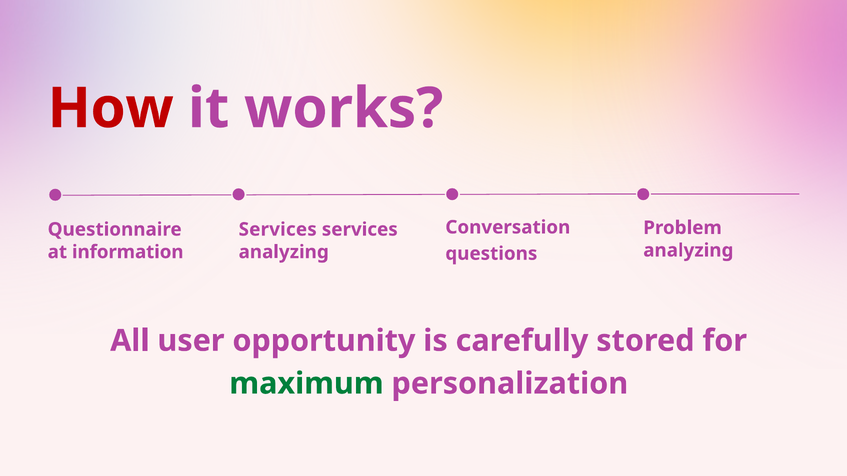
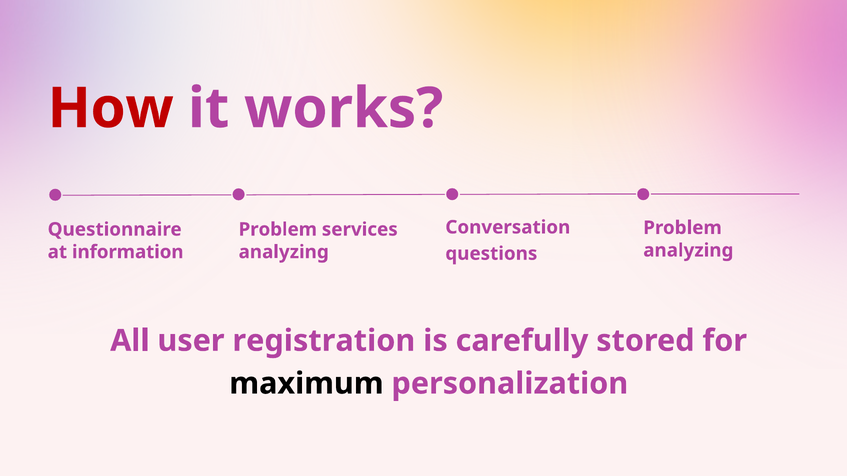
Services: Services -> Problem (278, 230)
opportunity: opportunity -> registration (324, 341)
maximum colour: green -> black (306, 384)
